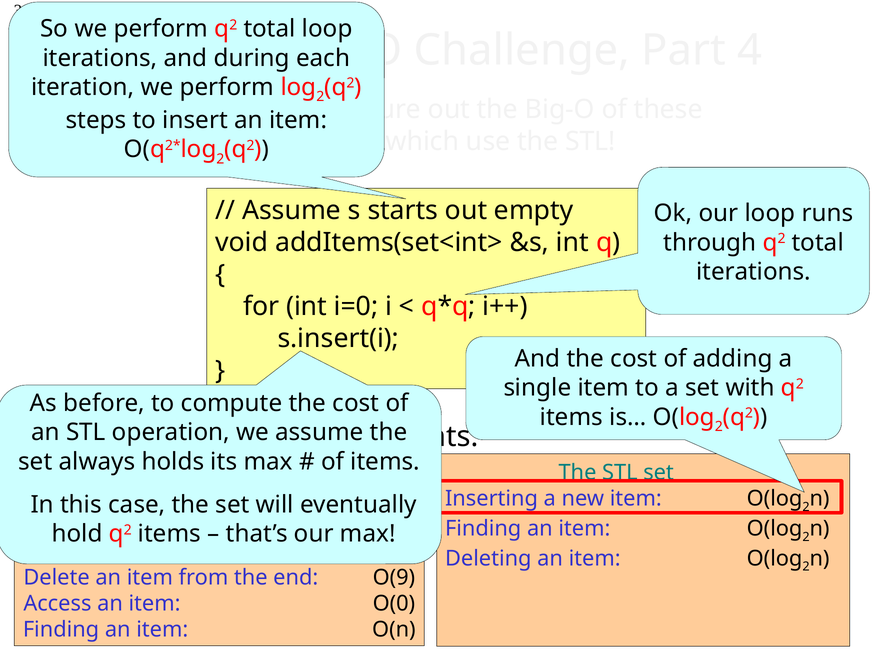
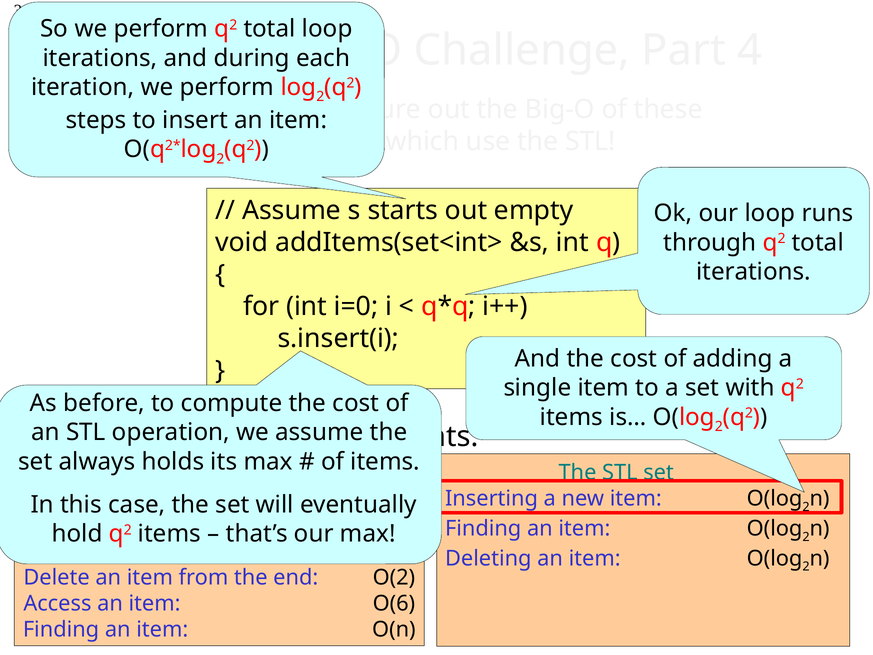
O(9: O(9 -> O(2 (394, 577)
O(0: O(0 -> O(6 (394, 603)
